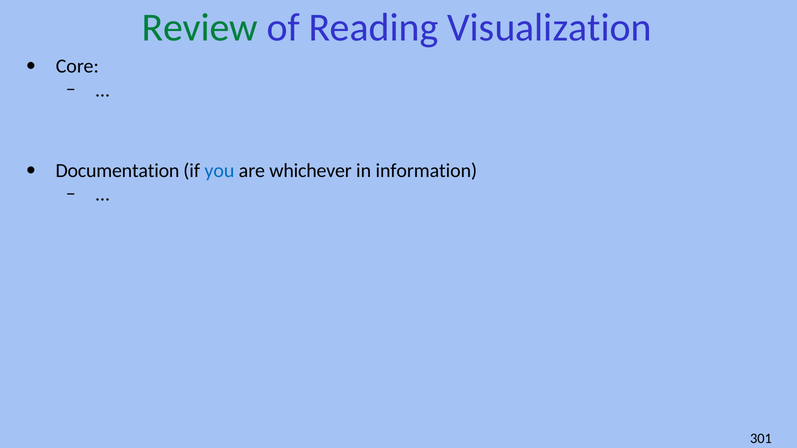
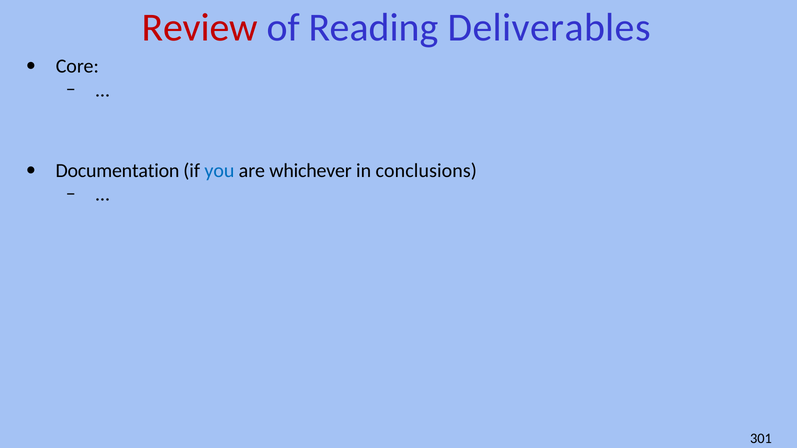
Review colour: green -> red (200, 28)
Visualization: Visualization -> Deliverables (549, 28)
information: information -> conclusions (426, 171)
